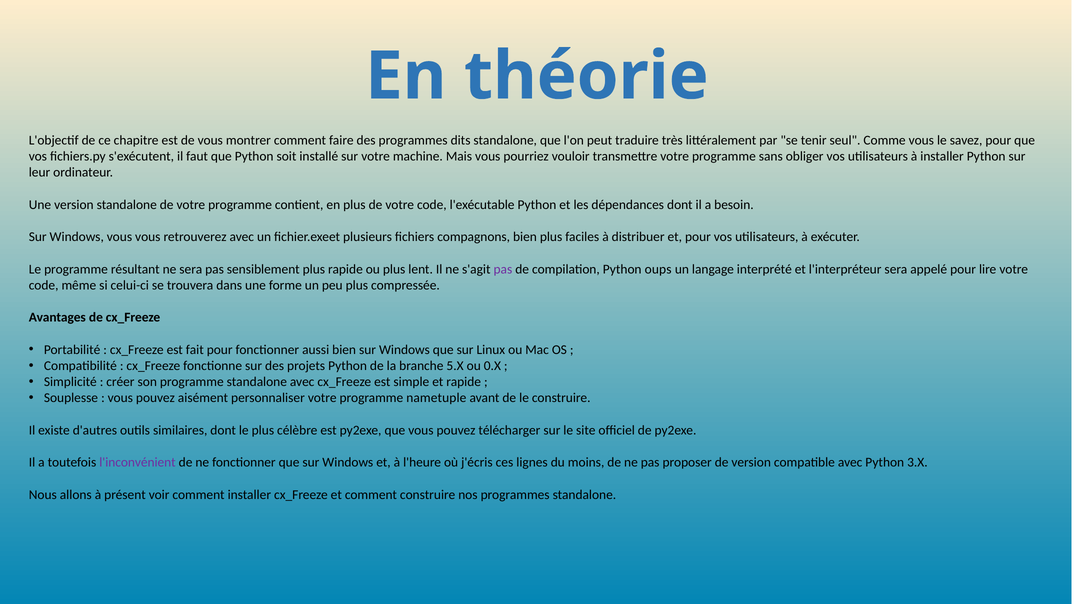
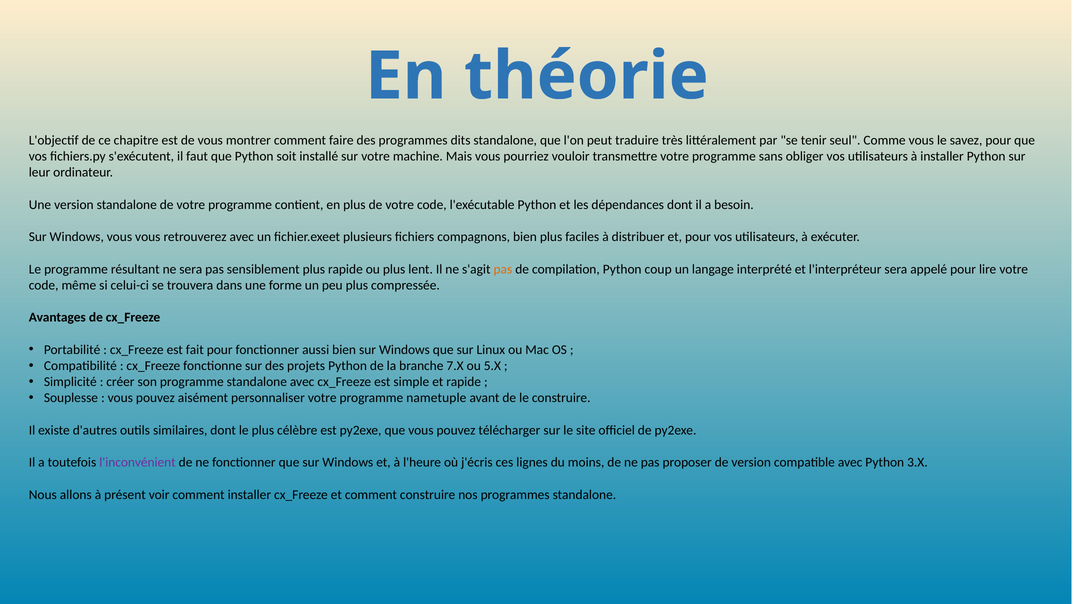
pas colour: purple -> orange (503, 269)
oups: oups -> coup (658, 269)
5.X: 5.X -> 7.X (455, 366)
0.X: 0.X -> 5.X (492, 366)
